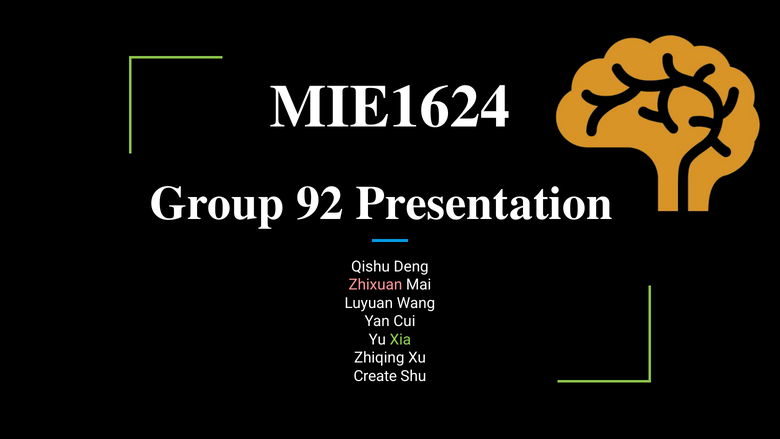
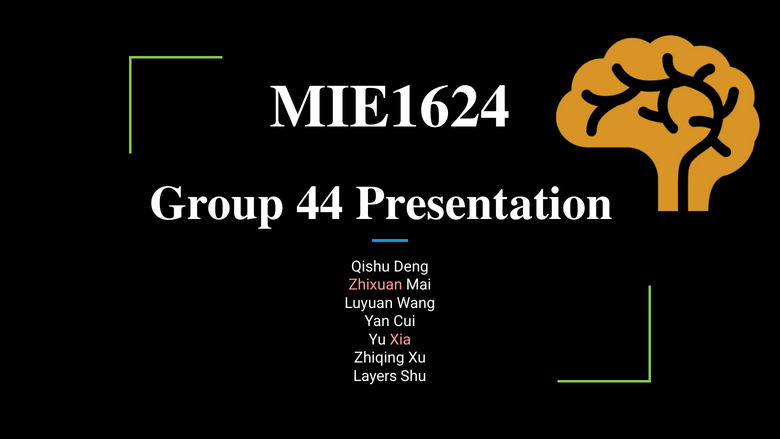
92: 92 -> 44 (320, 203)
Xia colour: light green -> pink (400, 339)
Create: Create -> Layers (375, 376)
